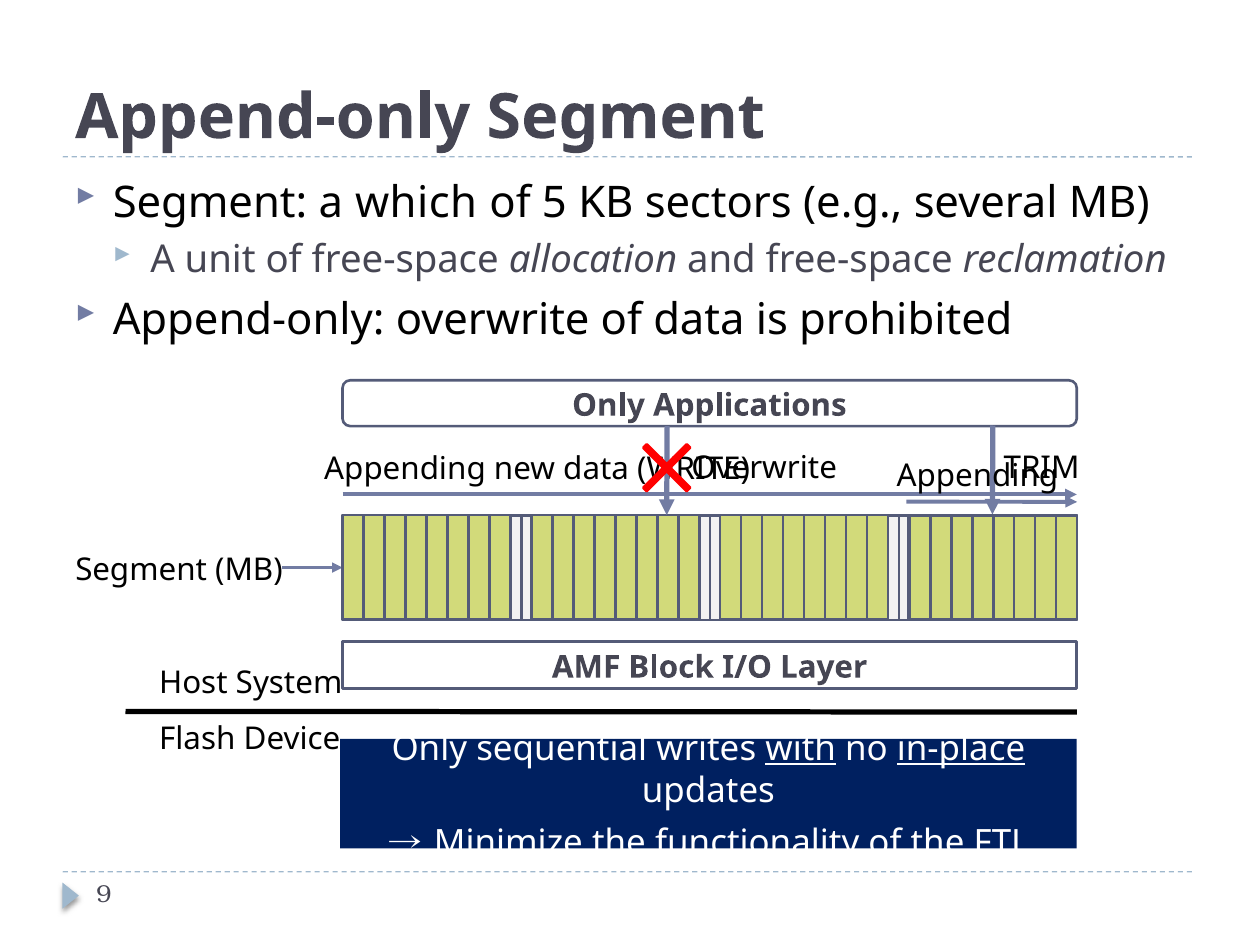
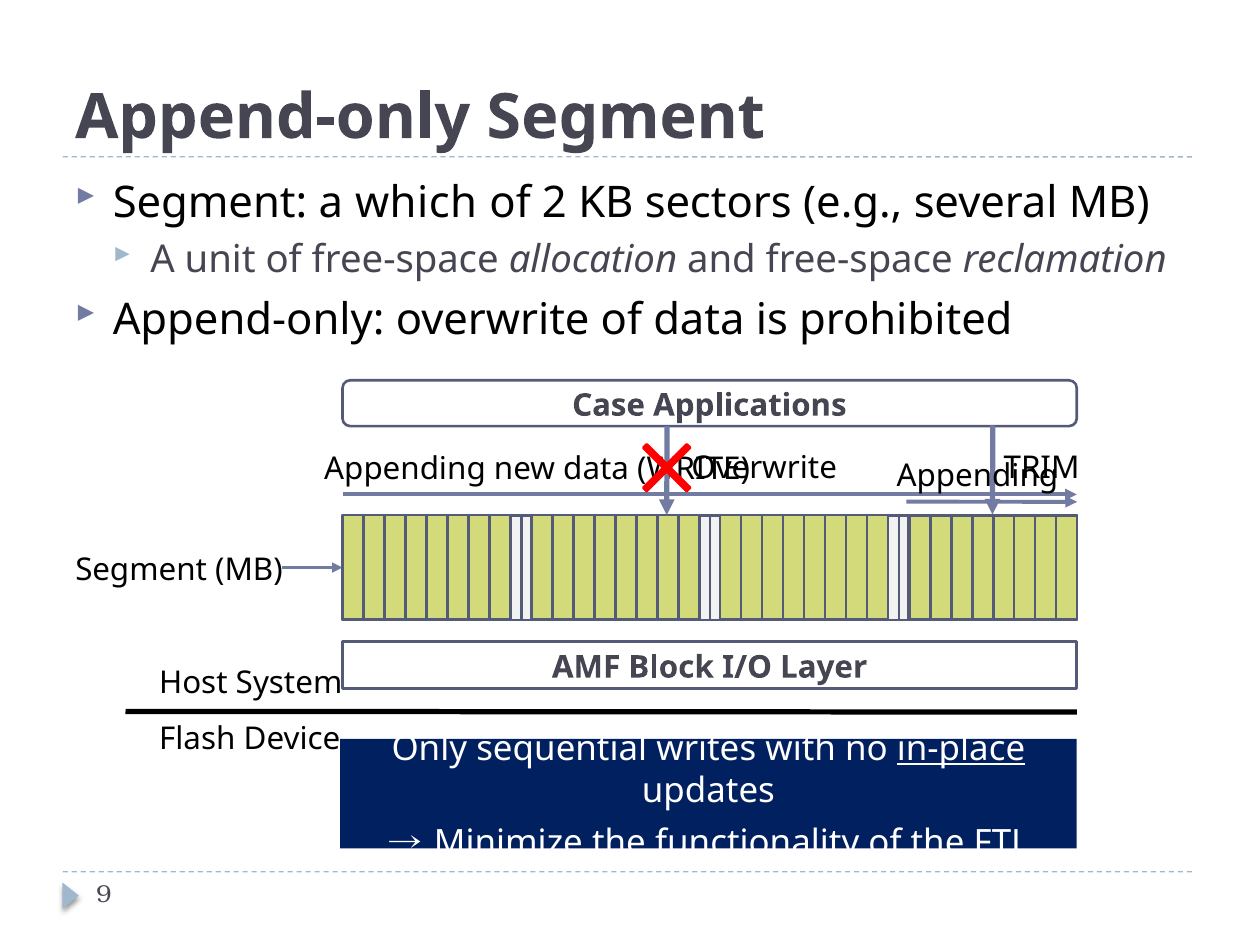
5: 5 -> 2 (554, 203)
Only: Only -> Case (609, 405)
with underline: present -> none (801, 749)
